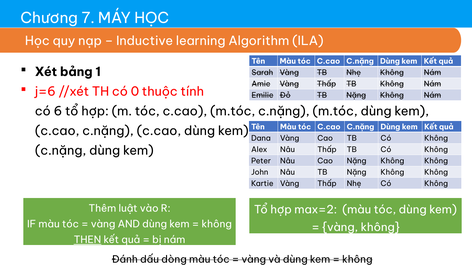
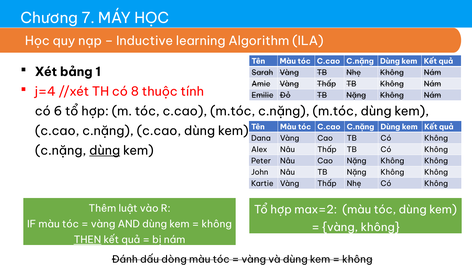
j=6: j=6 -> j=4 (45, 92)
0: 0 -> 8 (135, 92)
dùng underline: none -> present (105, 151)
